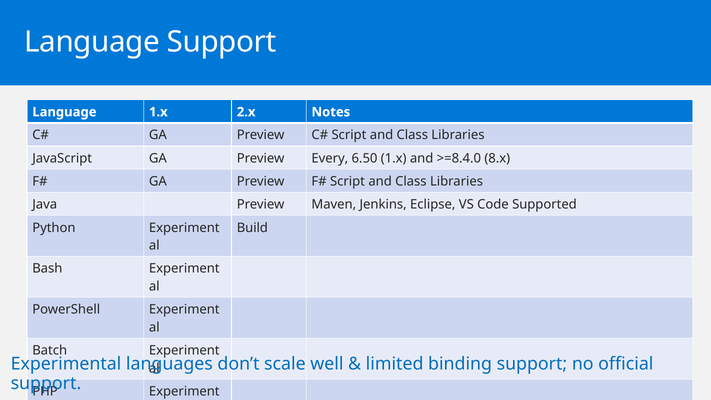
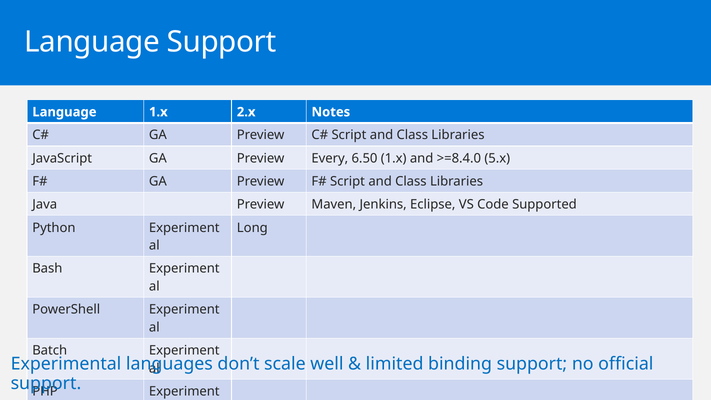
8.x: 8.x -> 5.x (497, 158)
Build: Build -> Long (252, 228)
